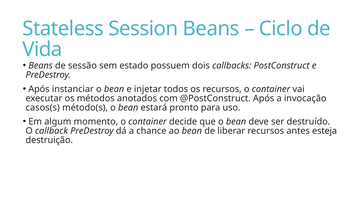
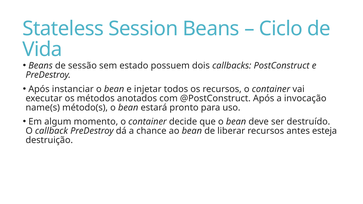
casos(s: casos(s -> name(s (43, 108)
